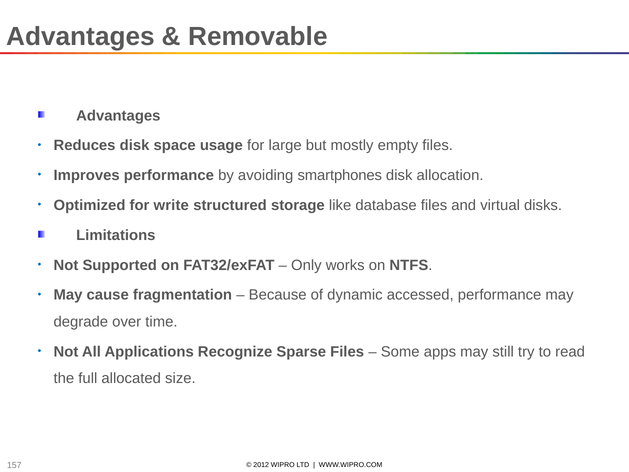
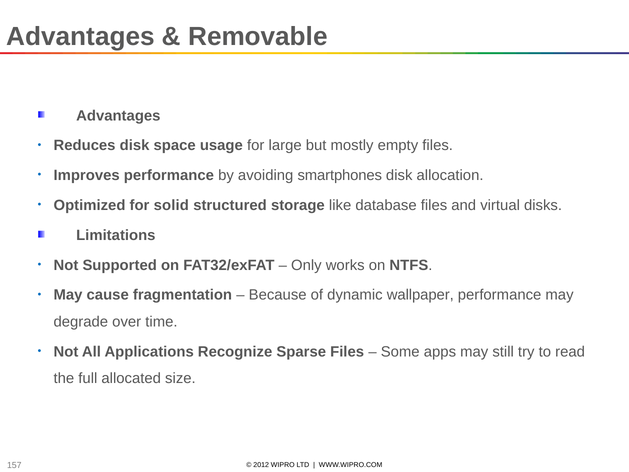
write: write -> solid (171, 205)
accessed: accessed -> wallpaper (420, 295)
